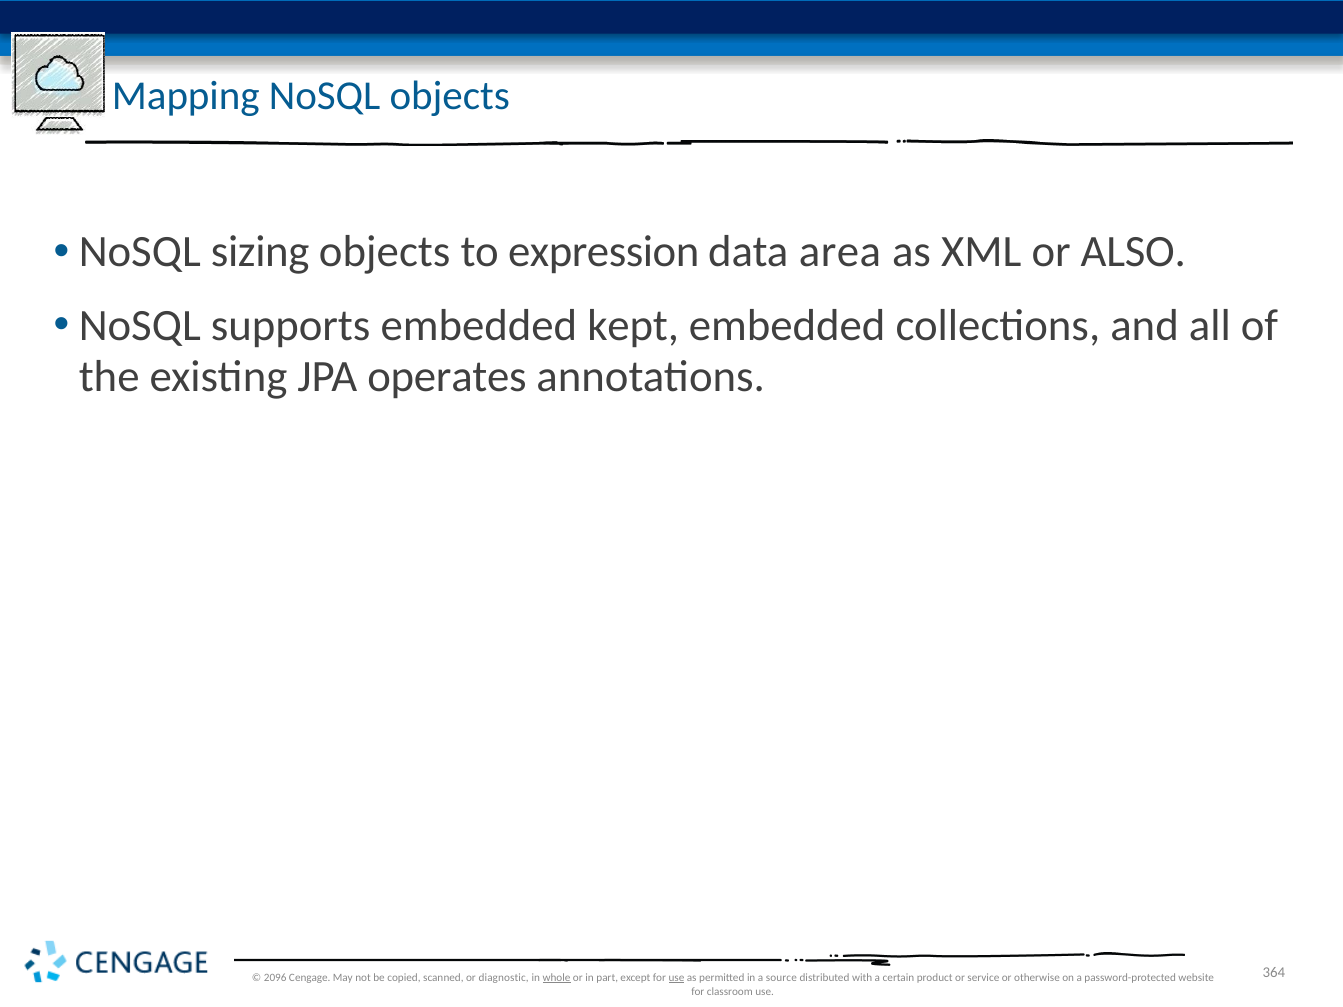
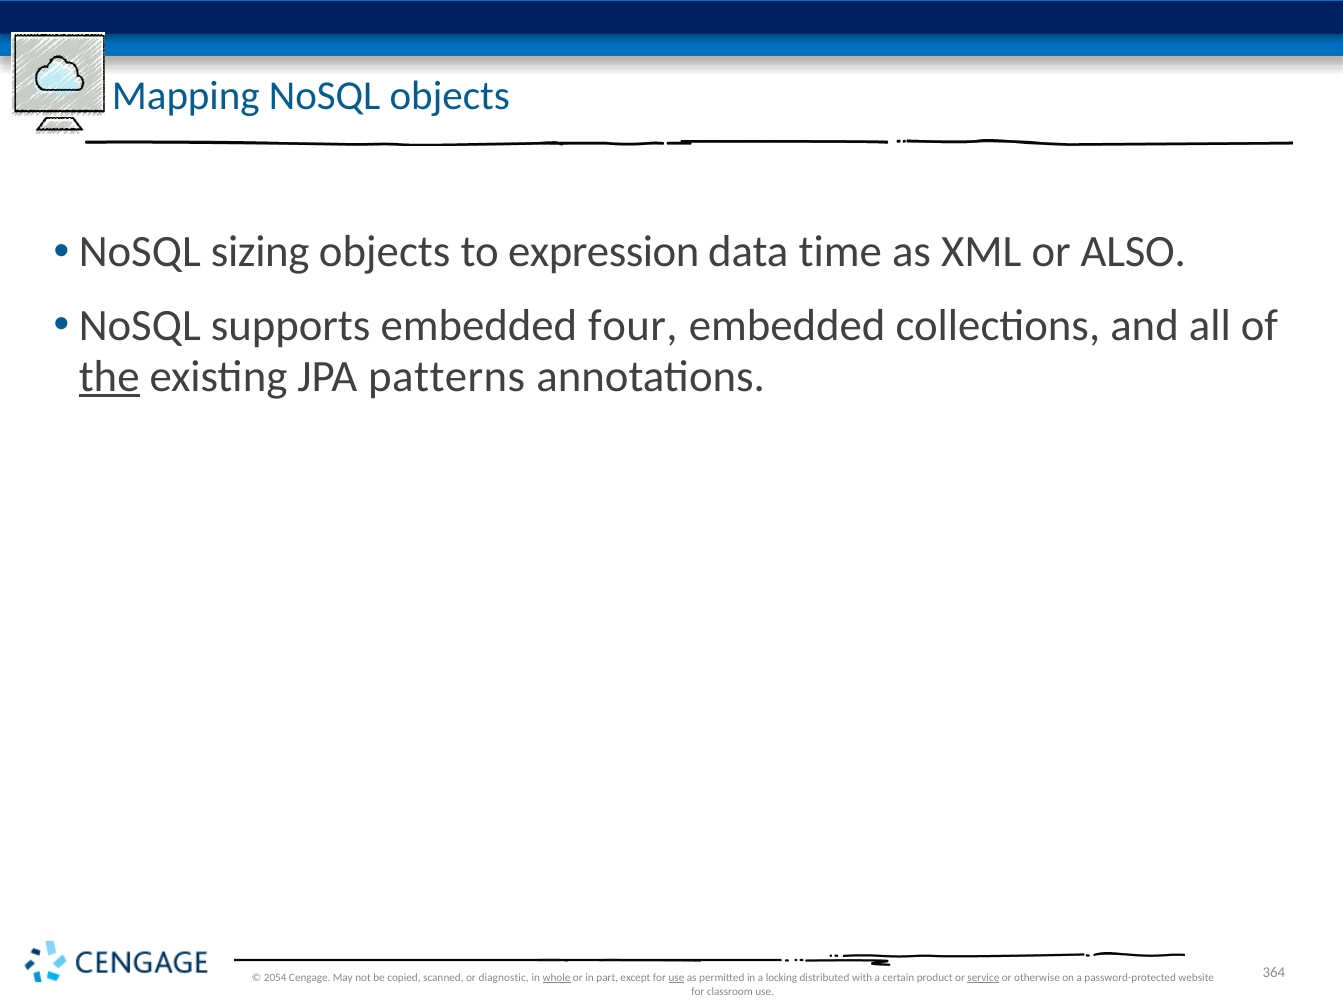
area: area -> time (840, 252)
kept: kept -> four (633, 325)
the underline: none -> present (109, 376)
operates: operates -> patterns (447, 376)
2096: 2096 -> 2054 (275, 978)
source: source -> locking (782, 978)
service underline: none -> present (983, 978)
